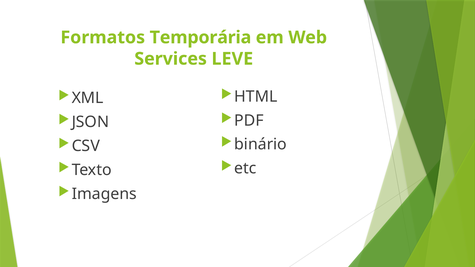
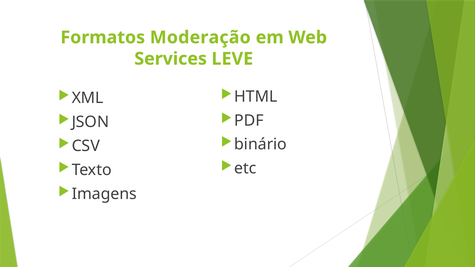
Temporária: Temporária -> Moderação (200, 37)
